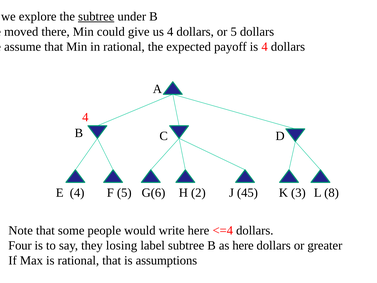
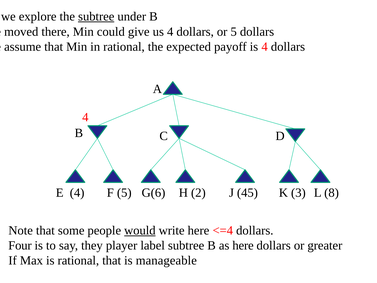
would underline: none -> present (140, 230)
losing: losing -> player (122, 245)
assumptions: assumptions -> manageable (166, 260)
